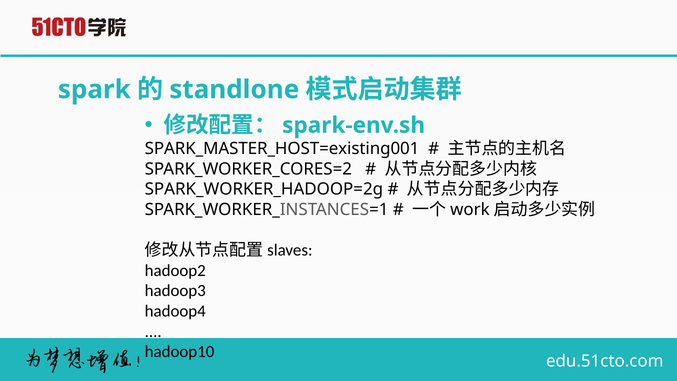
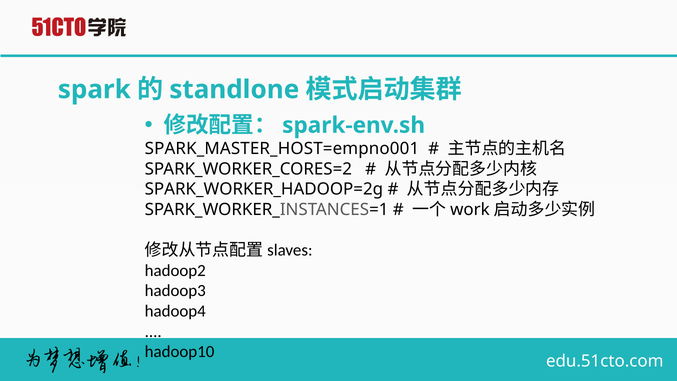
SPARK_MASTER_HOST=existing001: SPARK_MASTER_HOST=existing001 -> SPARK_MASTER_HOST=empno001 (282, 149)
